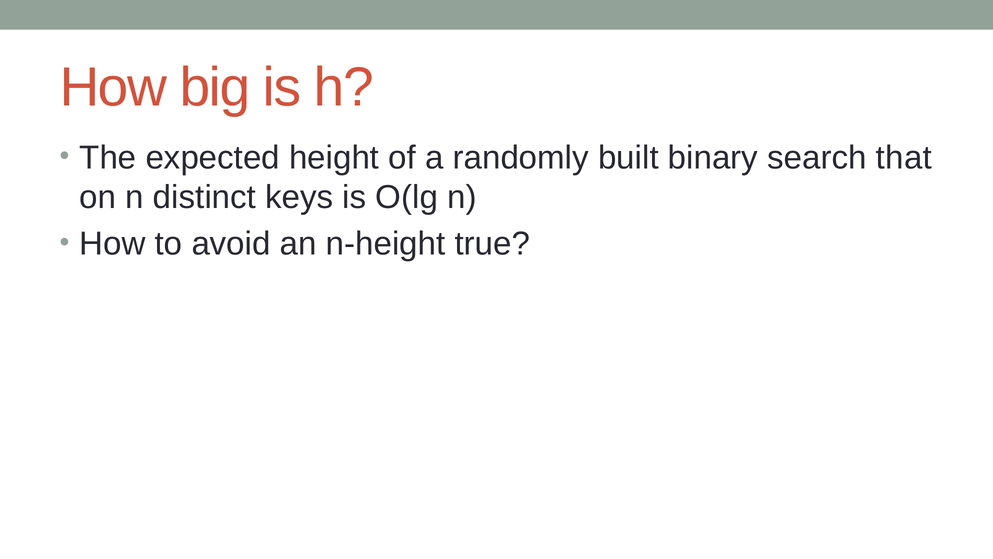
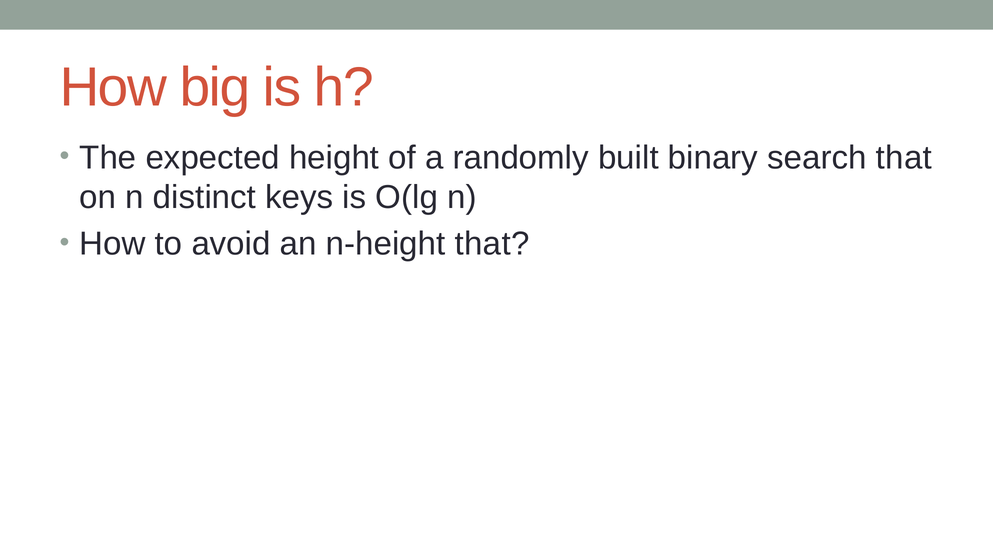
n-height true: true -> that (492, 244)
